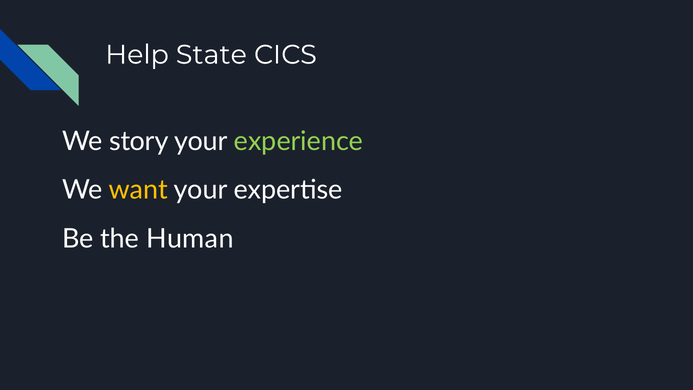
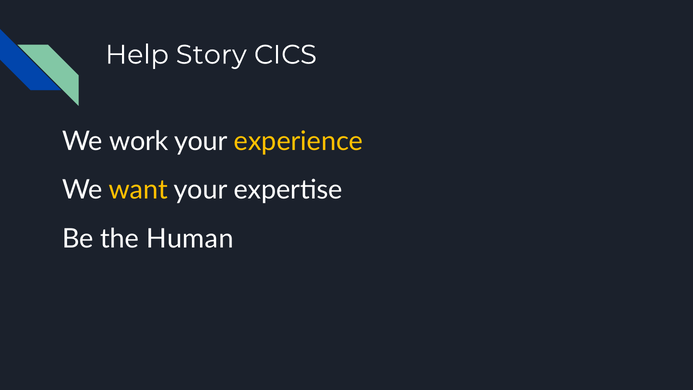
State: State -> Story (211, 55)
story: story -> work (139, 141)
experience colour: light green -> yellow (298, 141)
